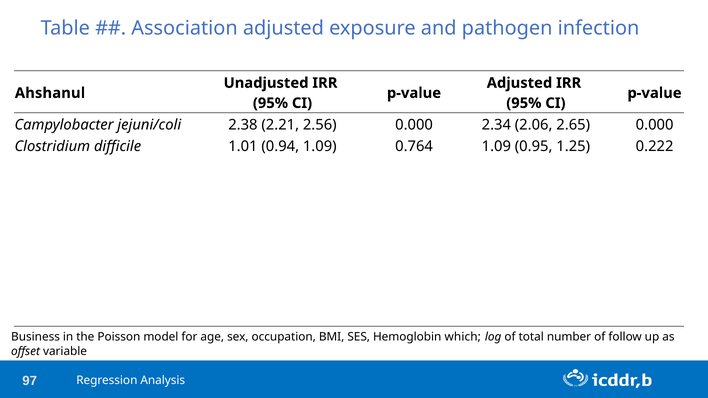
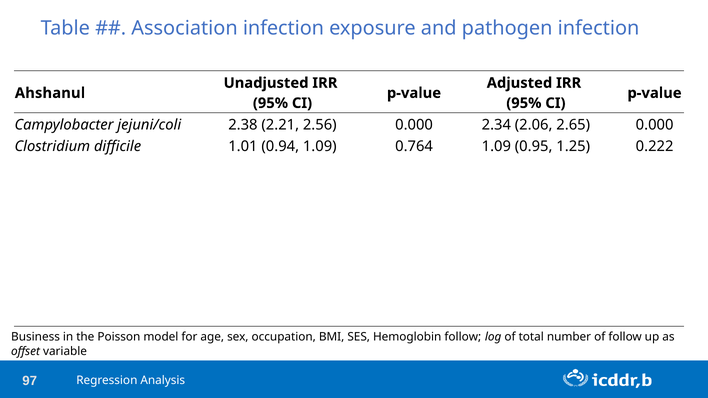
Association adjusted: adjusted -> infection (283, 28)
Hemoglobin which: which -> follow (463, 337)
